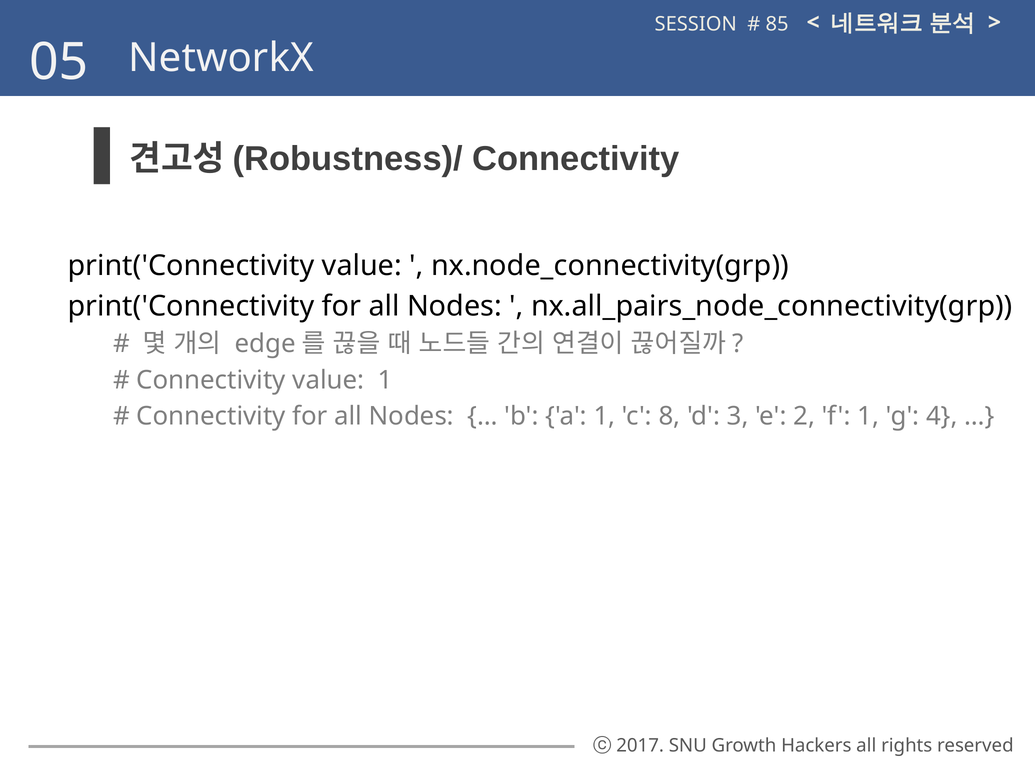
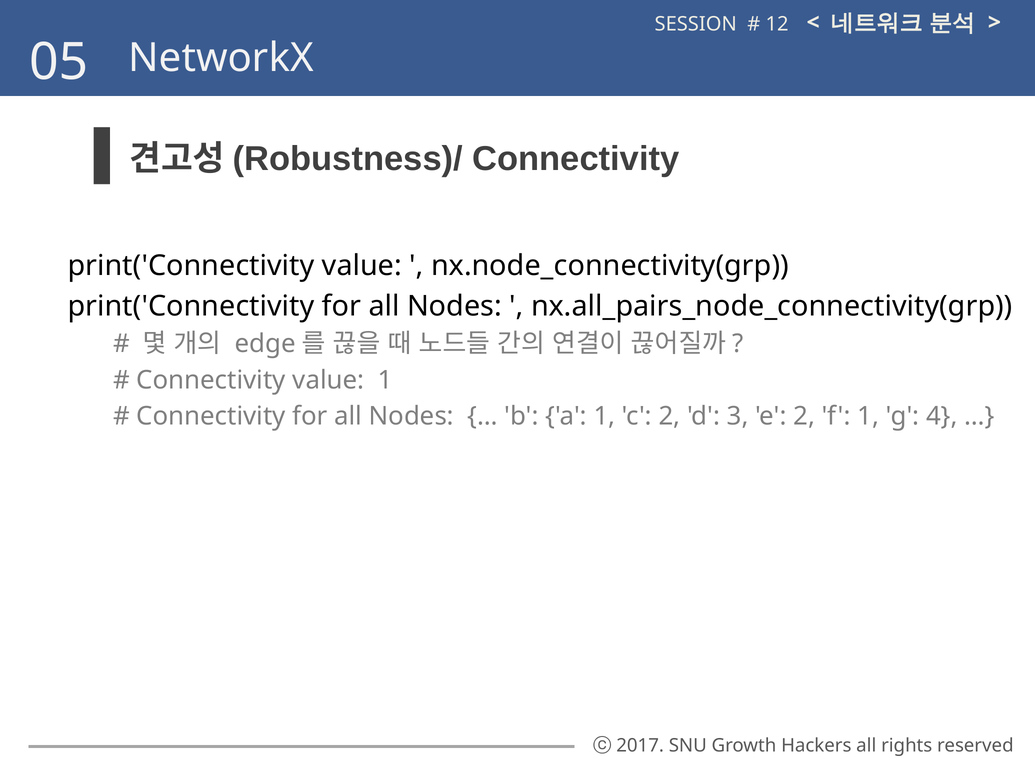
85: 85 -> 12 (777, 24)
c 8: 8 -> 2 (670, 416)
